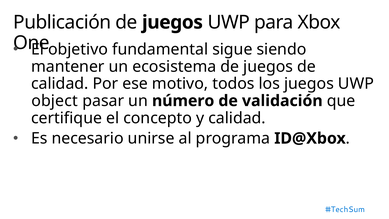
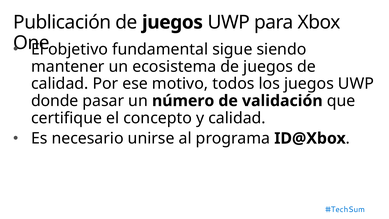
object: object -> donde (55, 101)
